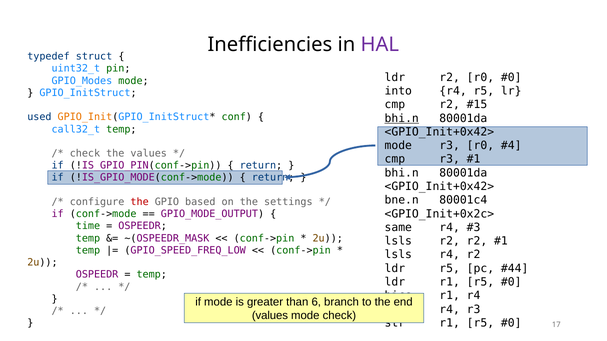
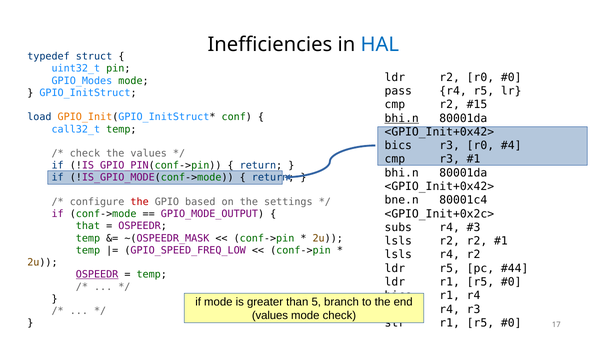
HAL colour: purple -> blue (380, 45)
into: into -> pass (398, 91)
used: used -> load (39, 117)
mode: mode -> bics (398, 146)
time: time -> that (88, 226)
same: same -> subs (398, 228)
OSPEEDR underline: none -> present (97, 275)
6: 6 -> 5 (316, 302)
